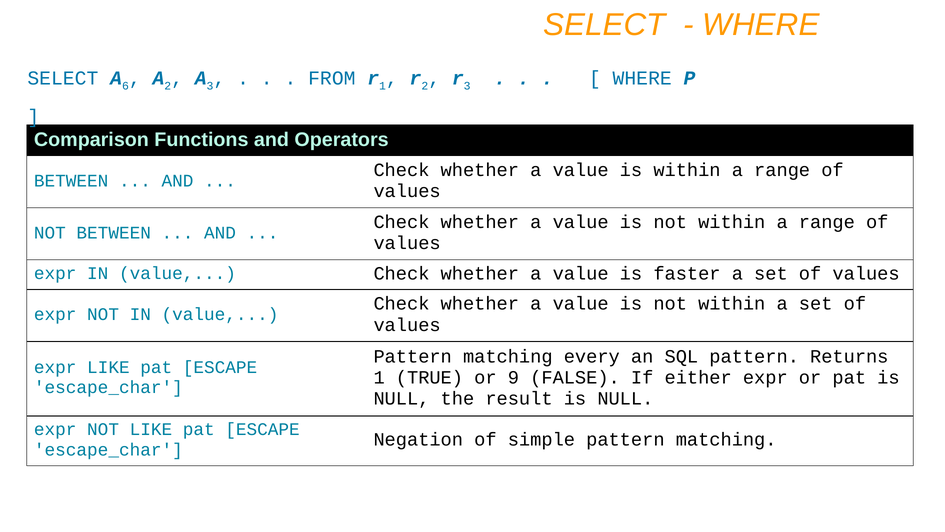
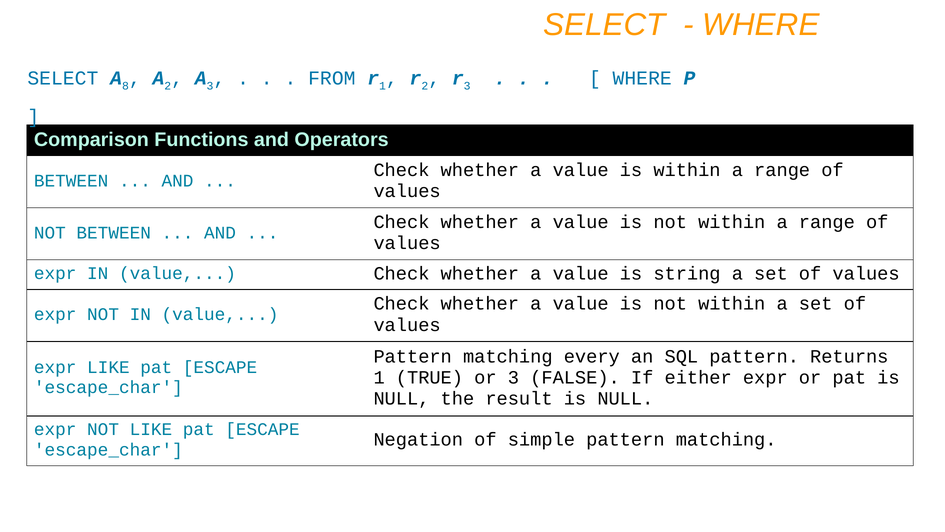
6: 6 -> 8 (125, 86)
faster: faster -> string (687, 273)
or 9: 9 -> 3 (513, 377)
